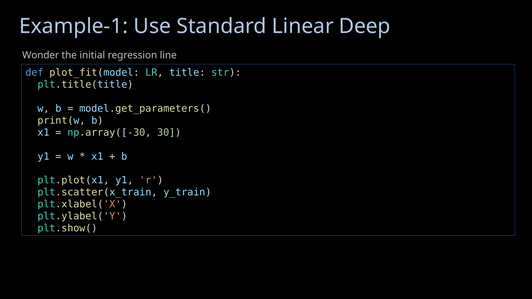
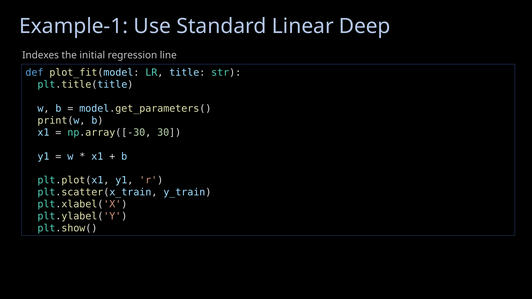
Wonder: Wonder -> Indexes (41, 55)
